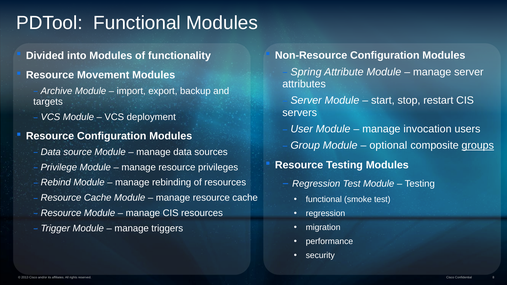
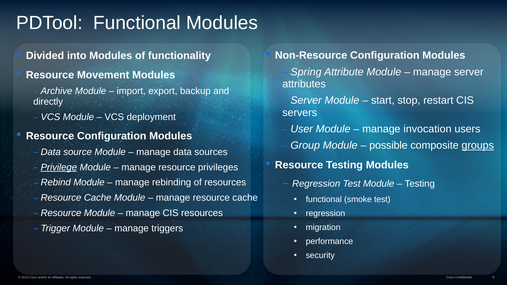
targets: targets -> directly (48, 102)
optional: optional -> possible (388, 146)
Privilege underline: none -> present (59, 167)
